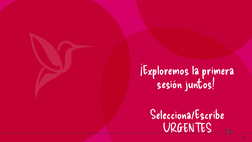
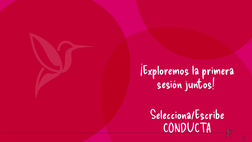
URGENTES: URGENTES -> CONDUCTA (187, 128)
